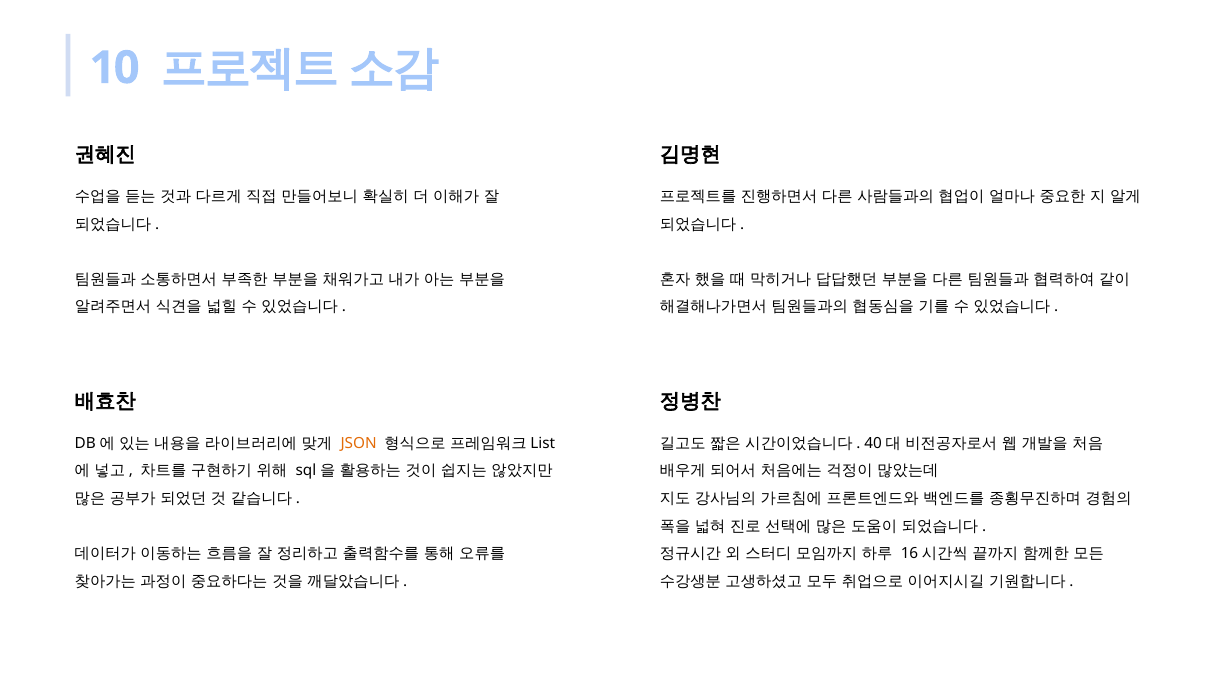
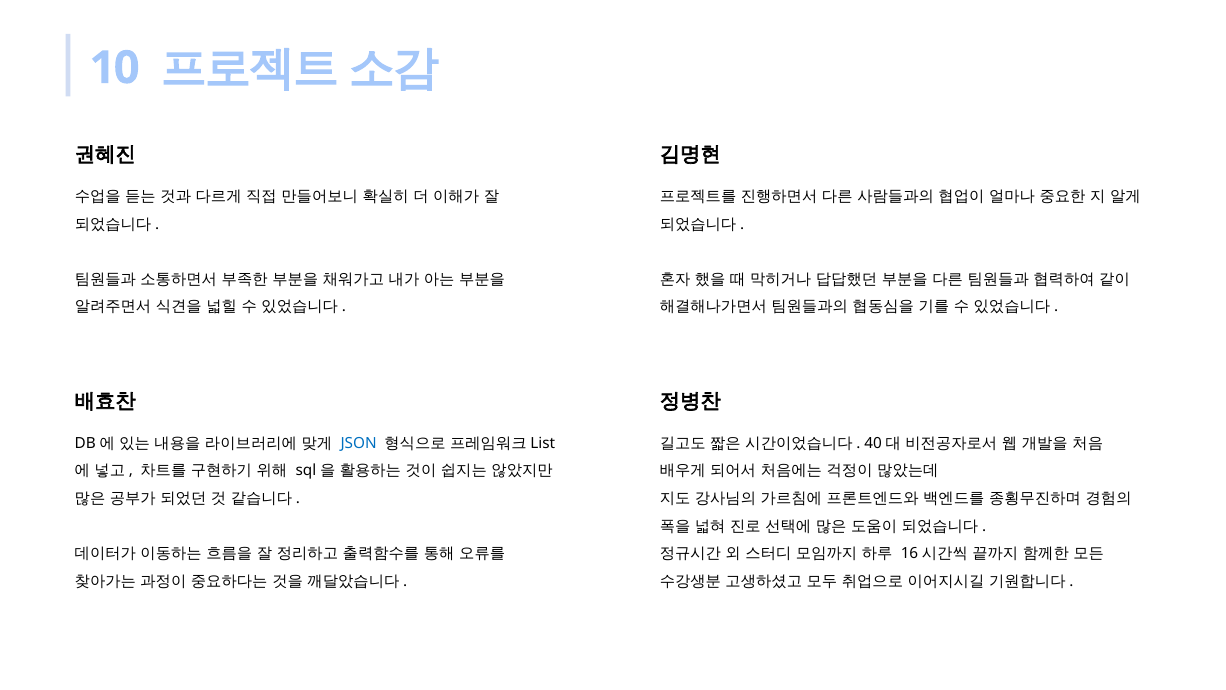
JSON colour: orange -> blue (359, 443)
